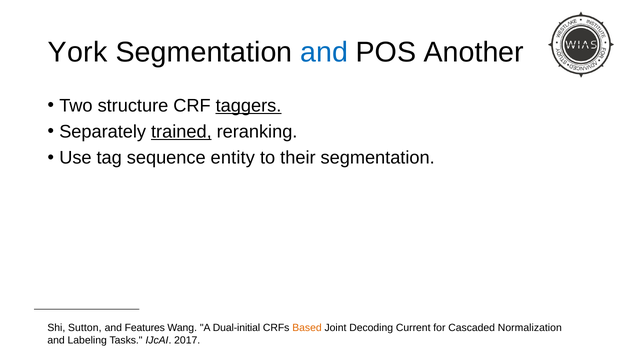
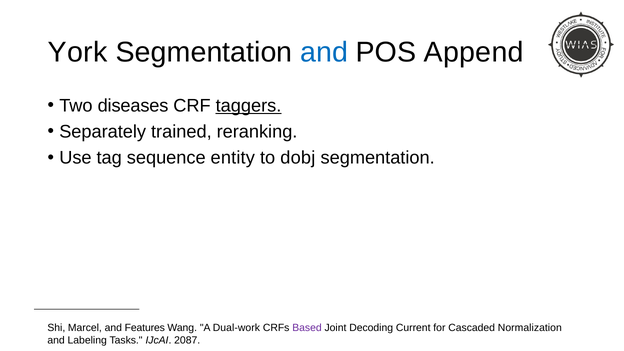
Another: Another -> Append (474, 52)
structure: structure -> diseases (133, 106)
trained underline: present -> none (181, 132)
their: their -> dobj (298, 158)
Sutton: Sutton -> Marcel (85, 328)
Dual-initial: Dual-initial -> Dual-work (236, 328)
Based colour: orange -> purple (307, 328)
2017: 2017 -> 2087 (187, 341)
